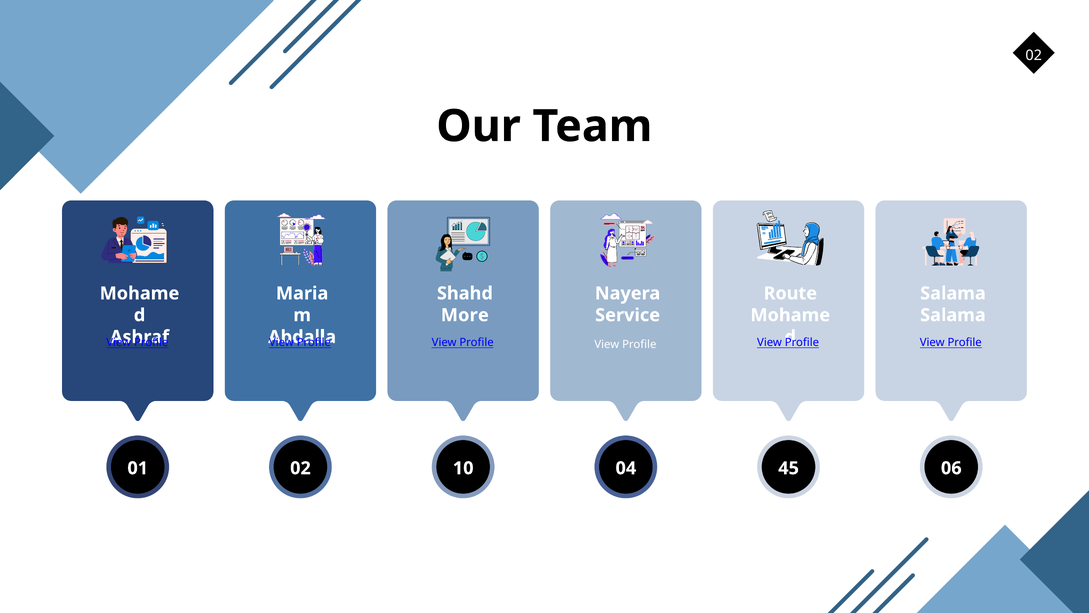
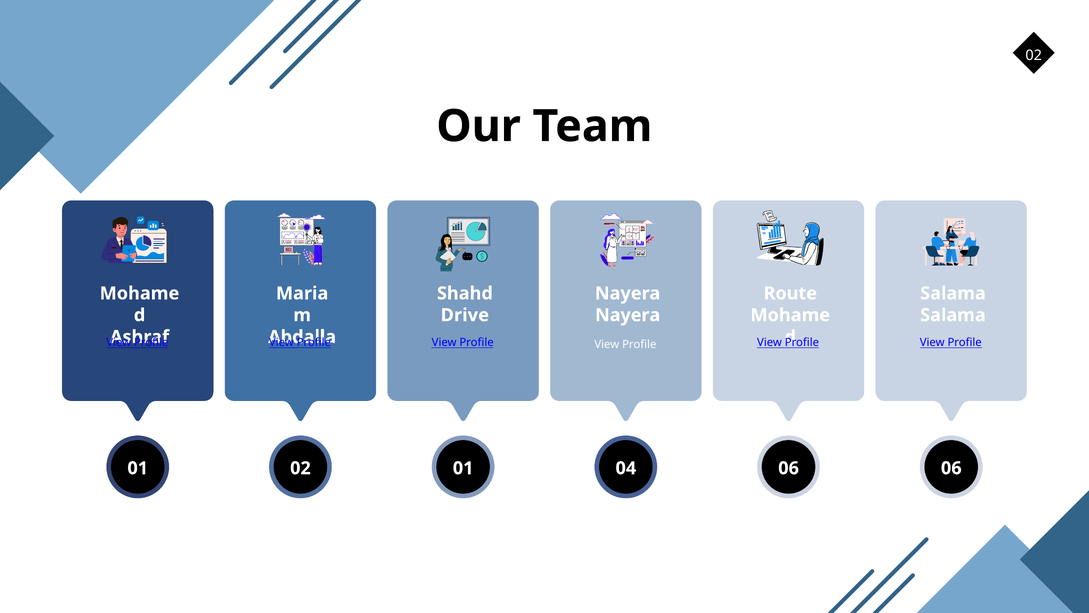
More: More -> Drive (465, 315)
Service: Service -> Nayera (628, 315)
02 10: 10 -> 01 (463, 468)
04 45: 45 -> 06 (789, 468)
